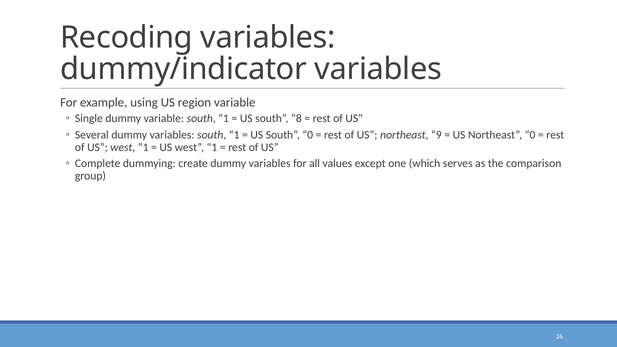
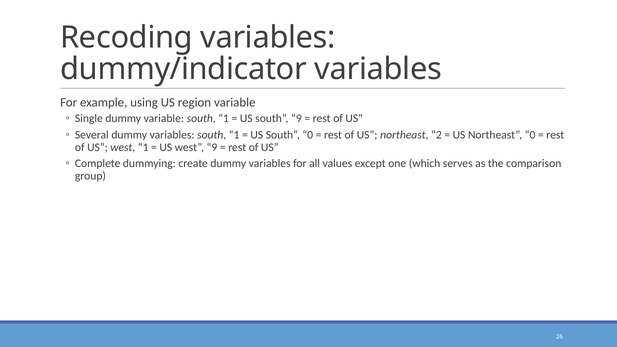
south 8: 8 -> 9 (296, 118)
9: 9 -> 2 (436, 135)
1: 1 -> 9 (212, 147)
